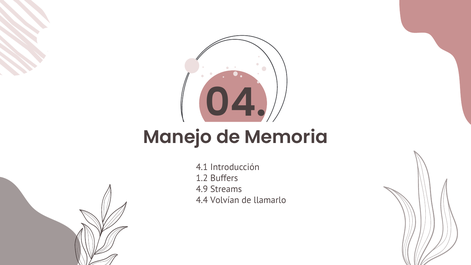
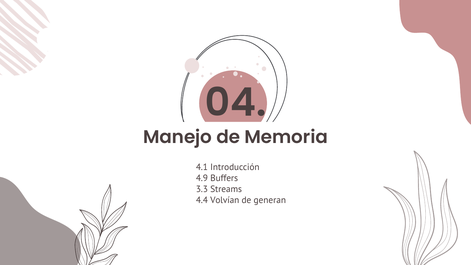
1.2: 1.2 -> 4.9 (202, 178)
4.9: 4.9 -> 3.3 (202, 189)
llamarlo: llamarlo -> generan (270, 200)
